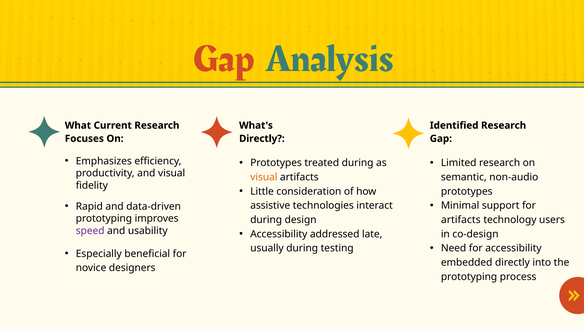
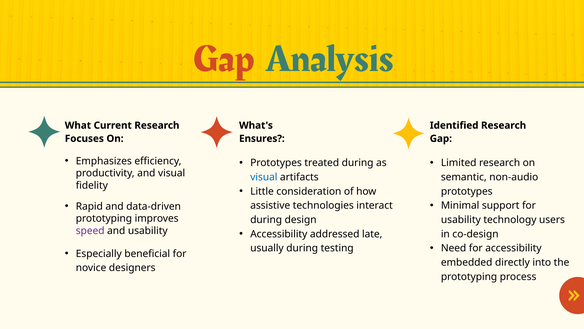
Directly: Directly -> Ensures (262, 138)
visual colour: orange -> blue (264, 177)
artifacts: artifacts -> usability (461, 219)
